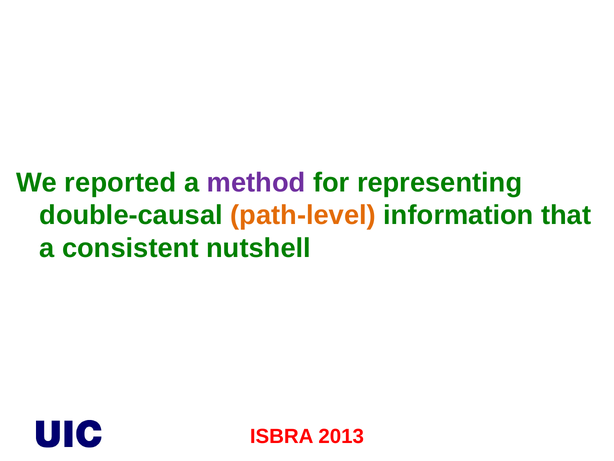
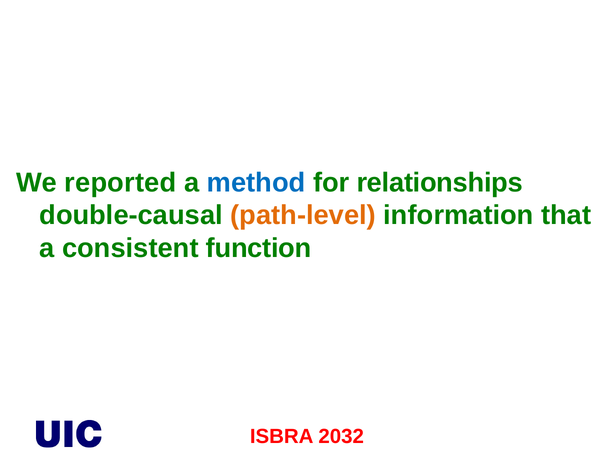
method colour: purple -> blue (256, 182)
representing: representing -> relationships (440, 182)
nutshell: nutshell -> function (259, 248)
2013: 2013 -> 2032 (341, 436)
